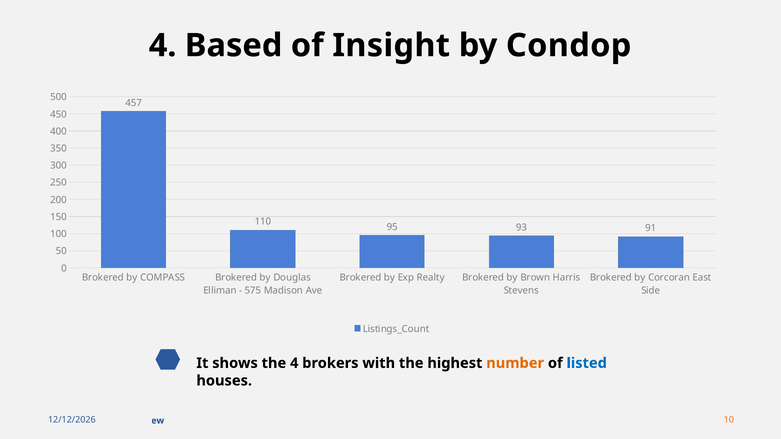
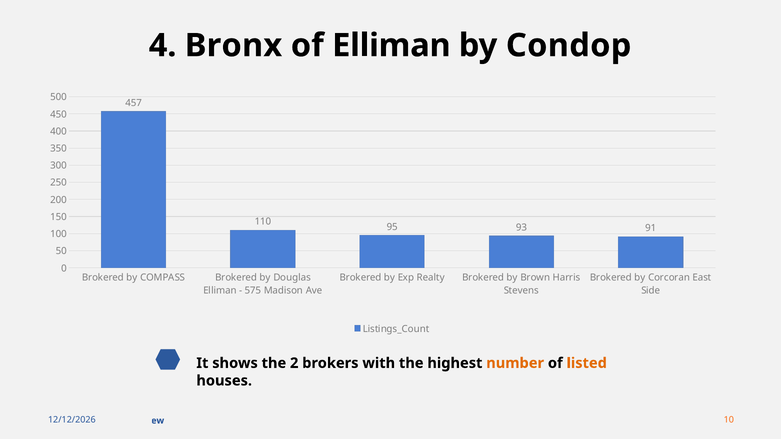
Based: Based -> Bronx (234, 46)
of Insight: Insight -> Elliman (391, 46)
the 4: 4 -> 2 (294, 363)
listed colour: blue -> orange (587, 363)
